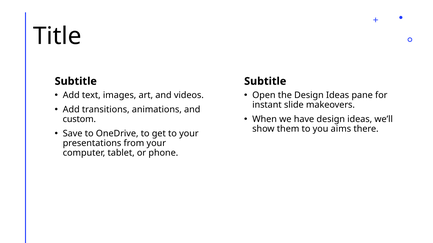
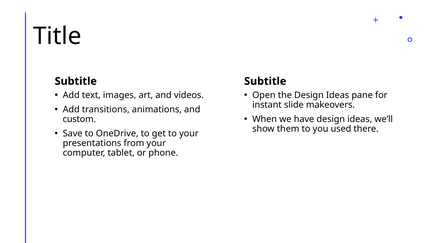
aims: aims -> used (341, 129)
